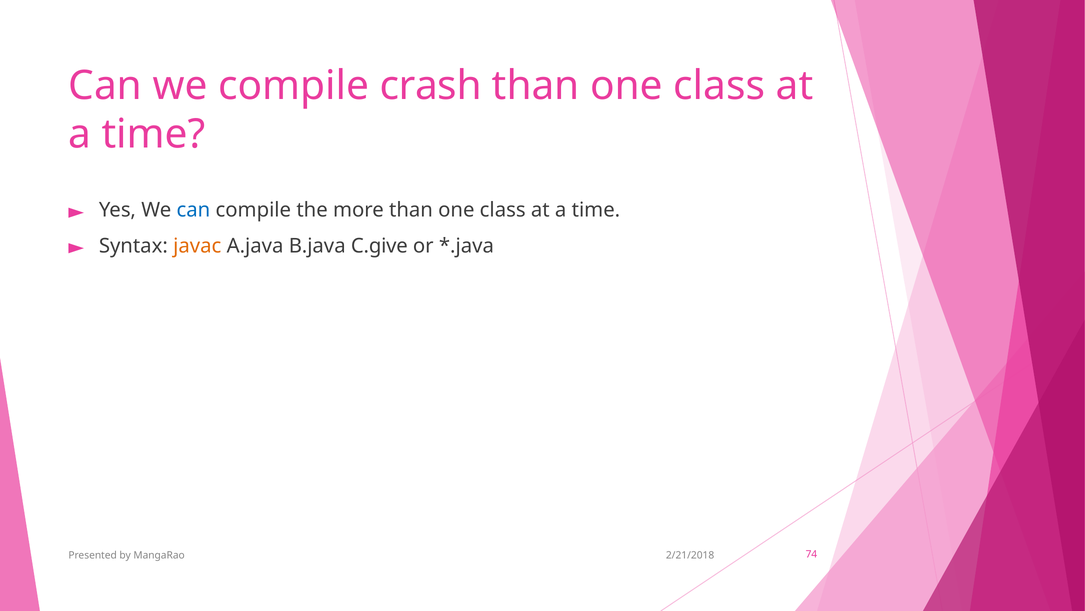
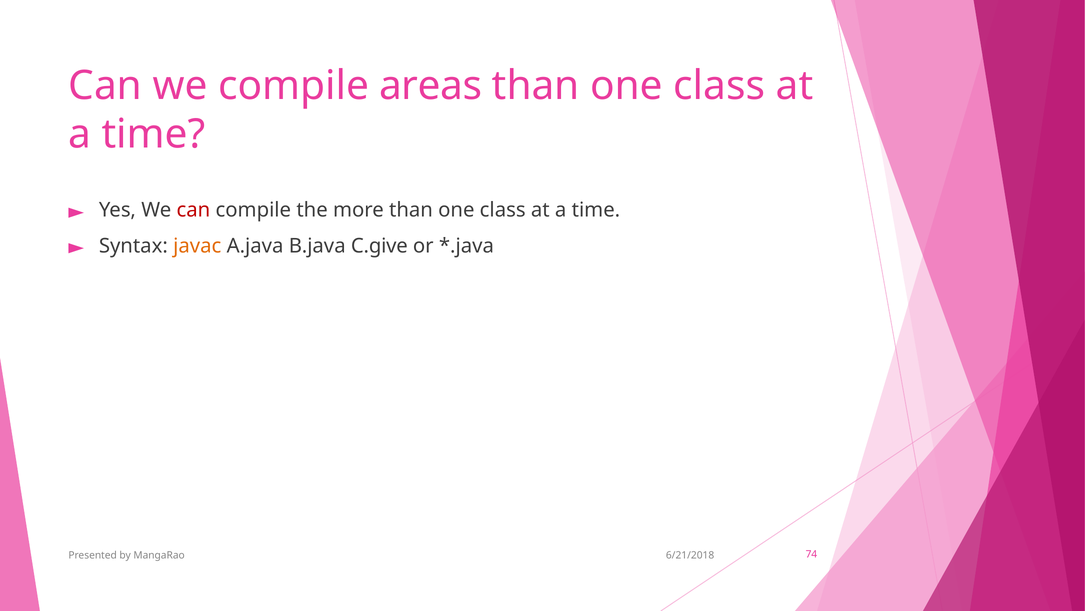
crash: crash -> areas (431, 86)
can colour: blue -> red (193, 210)
2/21/2018: 2/21/2018 -> 6/21/2018 (690, 555)
